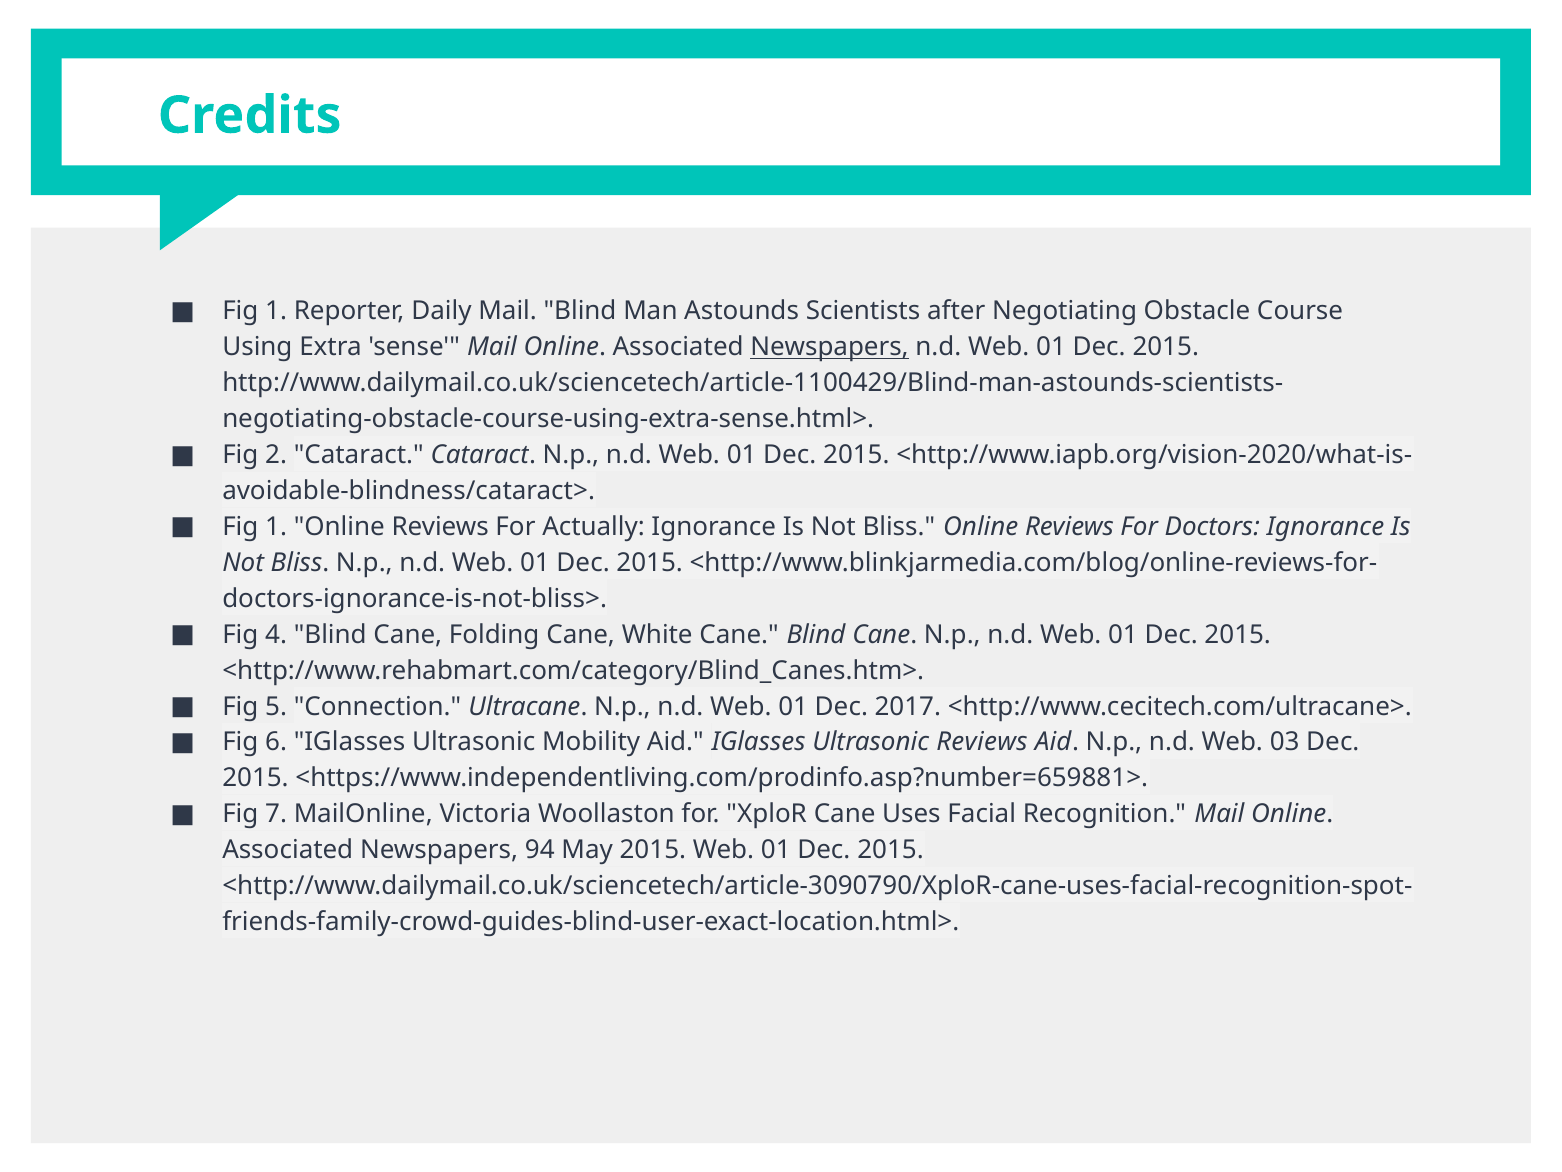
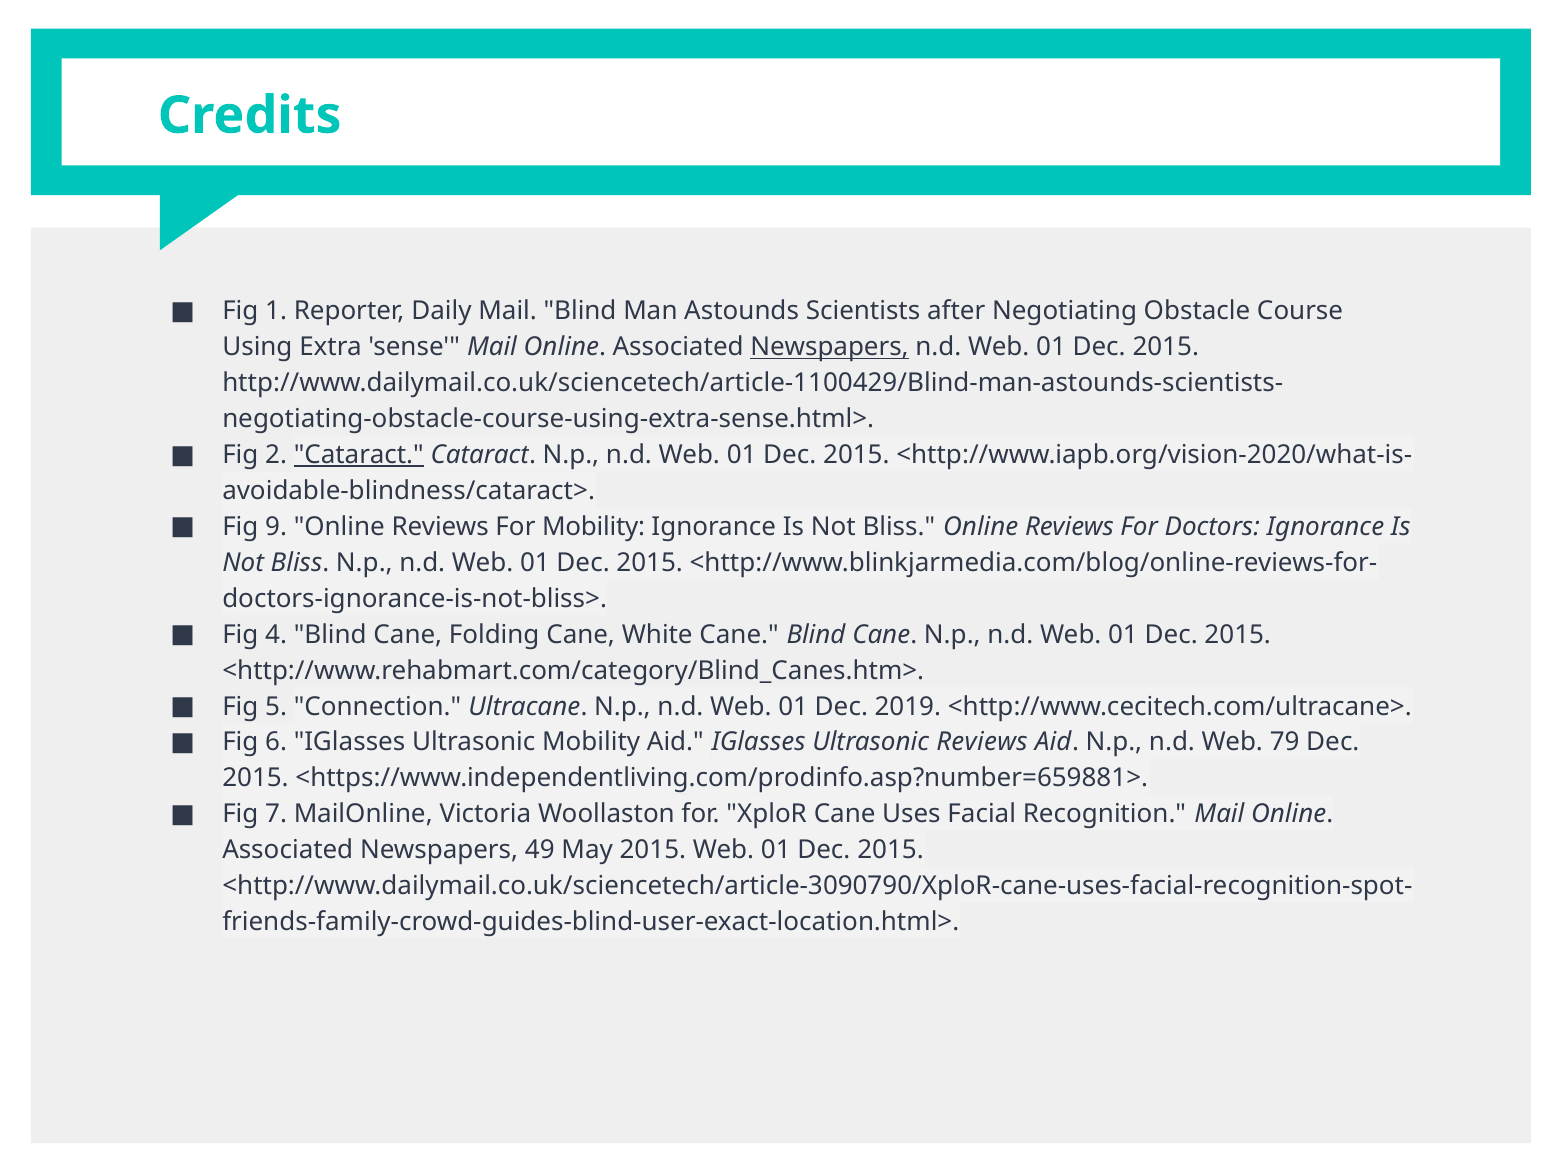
Cataract underline: none -> present (359, 455)
1: 1 -> 9 (276, 527)
For Actually: Actually -> Mobility (594, 527)
2017: 2017 -> 2019 (908, 706)
03: 03 -> 79 (1285, 742)
94: 94 -> 49 (540, 850)
